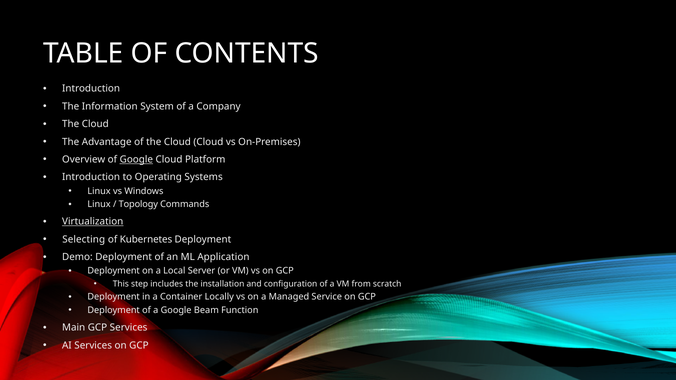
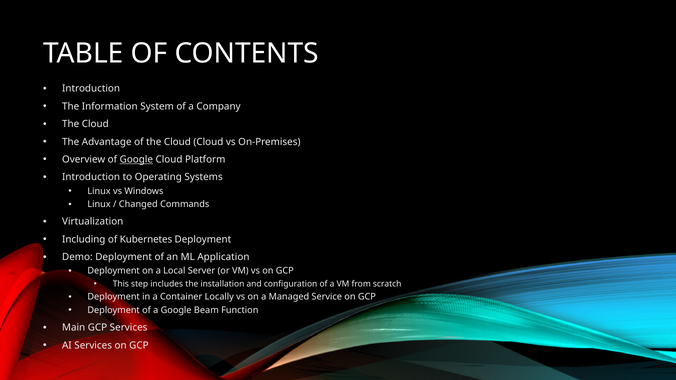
Topology: Topology -> Changed (138, 205)
Virtualization underline: present -> none (93, 222)
Selecting: Selecting -> Including (84, 240)
